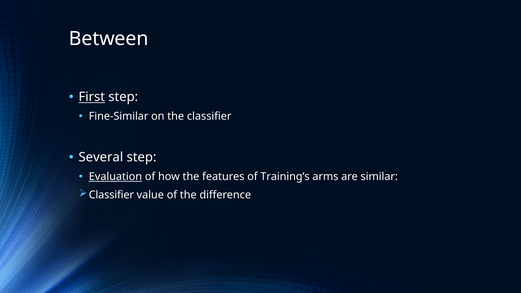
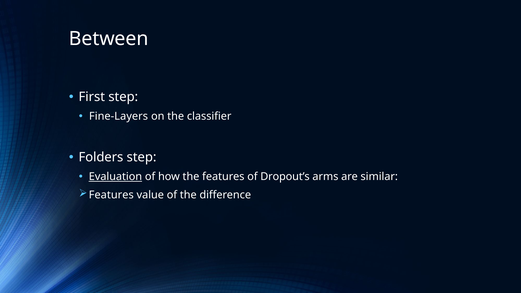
First underline: present -> none (92, 97)
Fine-Similar: Fine-Similar -> Fine-Layers (119, 116)
Several: Several -> Folders (101, 157)
Training’s: Training’s -> Dropout’s (285, 177)
Classifier: Classifier -> Features (111, 195)
